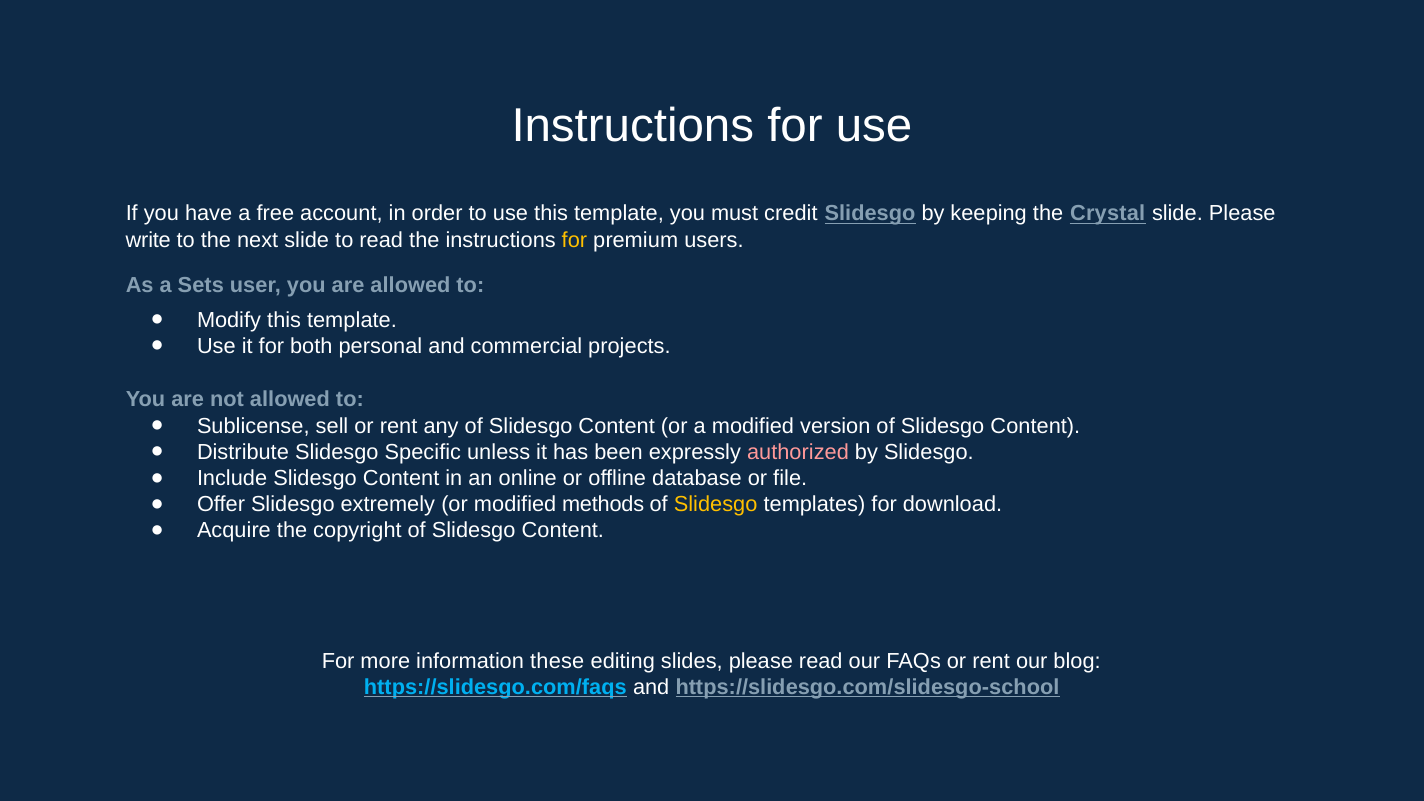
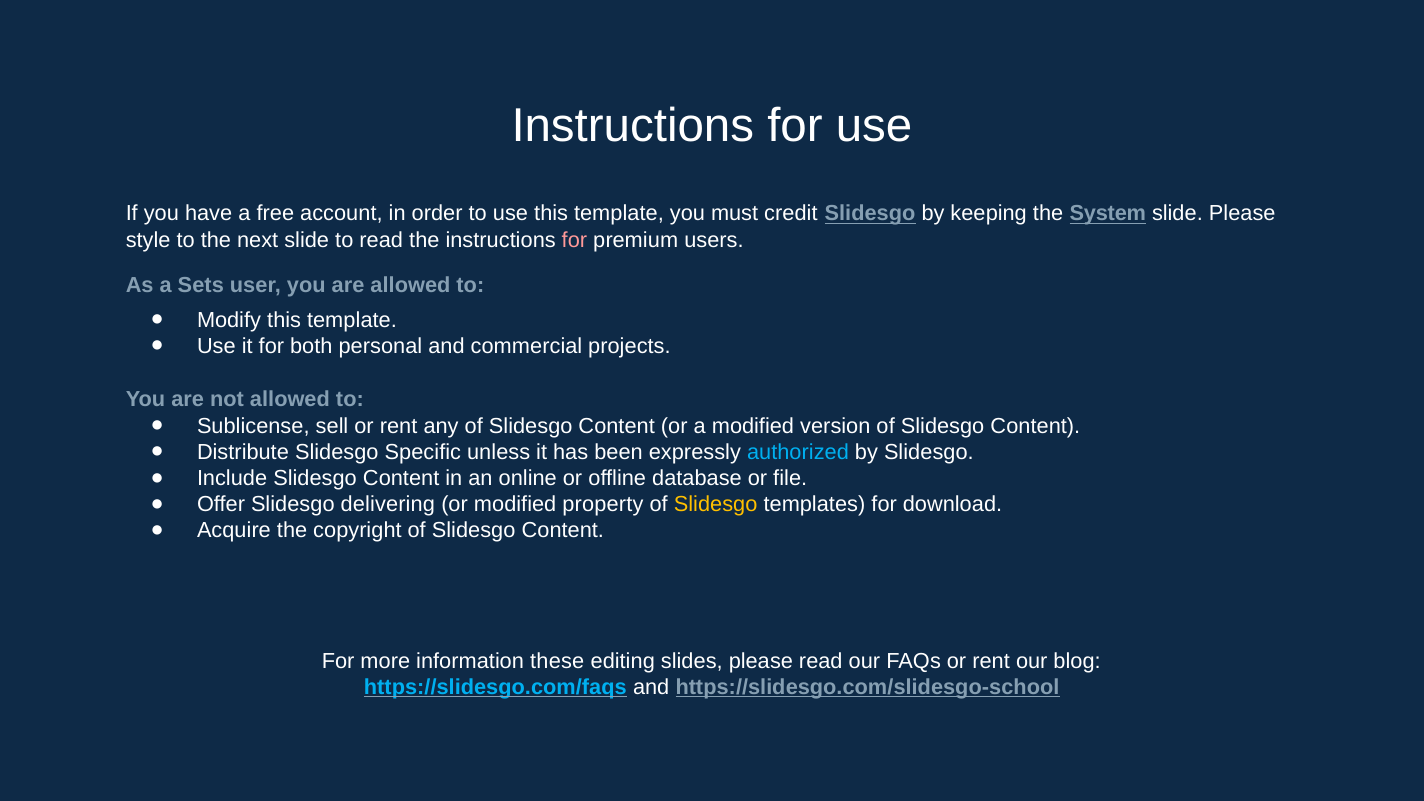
Crystal: Crystal -> System (1108, 214)
write: write -> style (148, 240)
for colour: yellow -> pink (574, 240)
authorized colour: pink -> light blue (798, 452)
extremely: extremely -> delivering (388, 504)
methods: methods -> property (603, 504)
